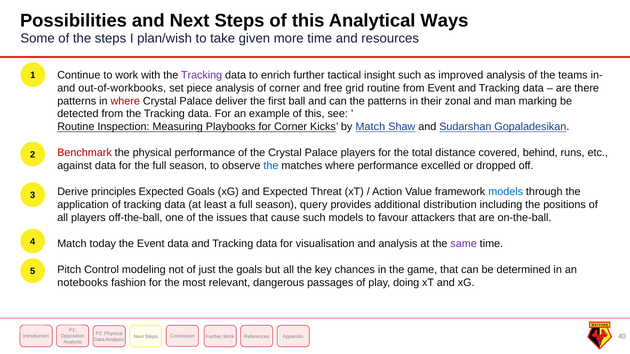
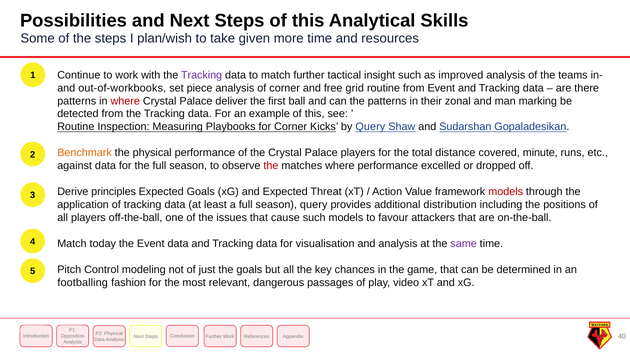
Ways: Ways -> Skills (444, 21)
to enrich: enrich -> match (276, 75)
by Match: Match -> Query (370, 127)
Benchmark colour: red -> orange (85, 153)
behind: behind -> minute (540, 153)
the colour: blue -> red (271, 166)
models colour: blue -> red (506, 192)
notebooks: notebooks -> footballing (83, 283)
doing: doing -> video (406, 283)
